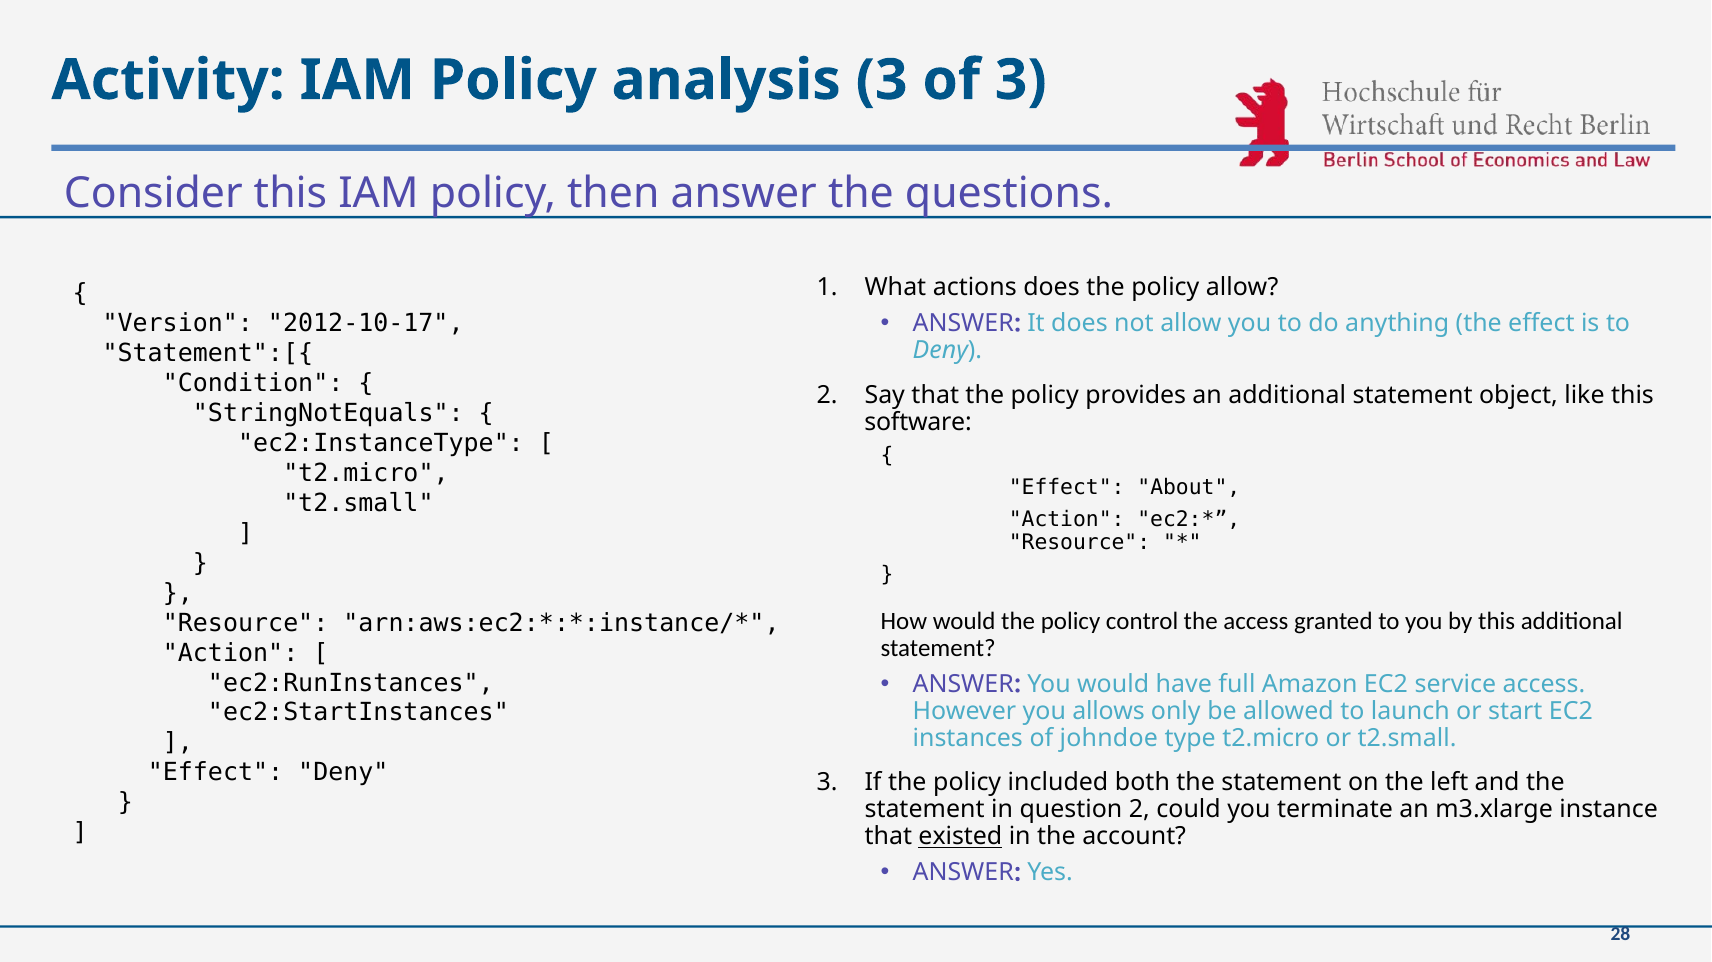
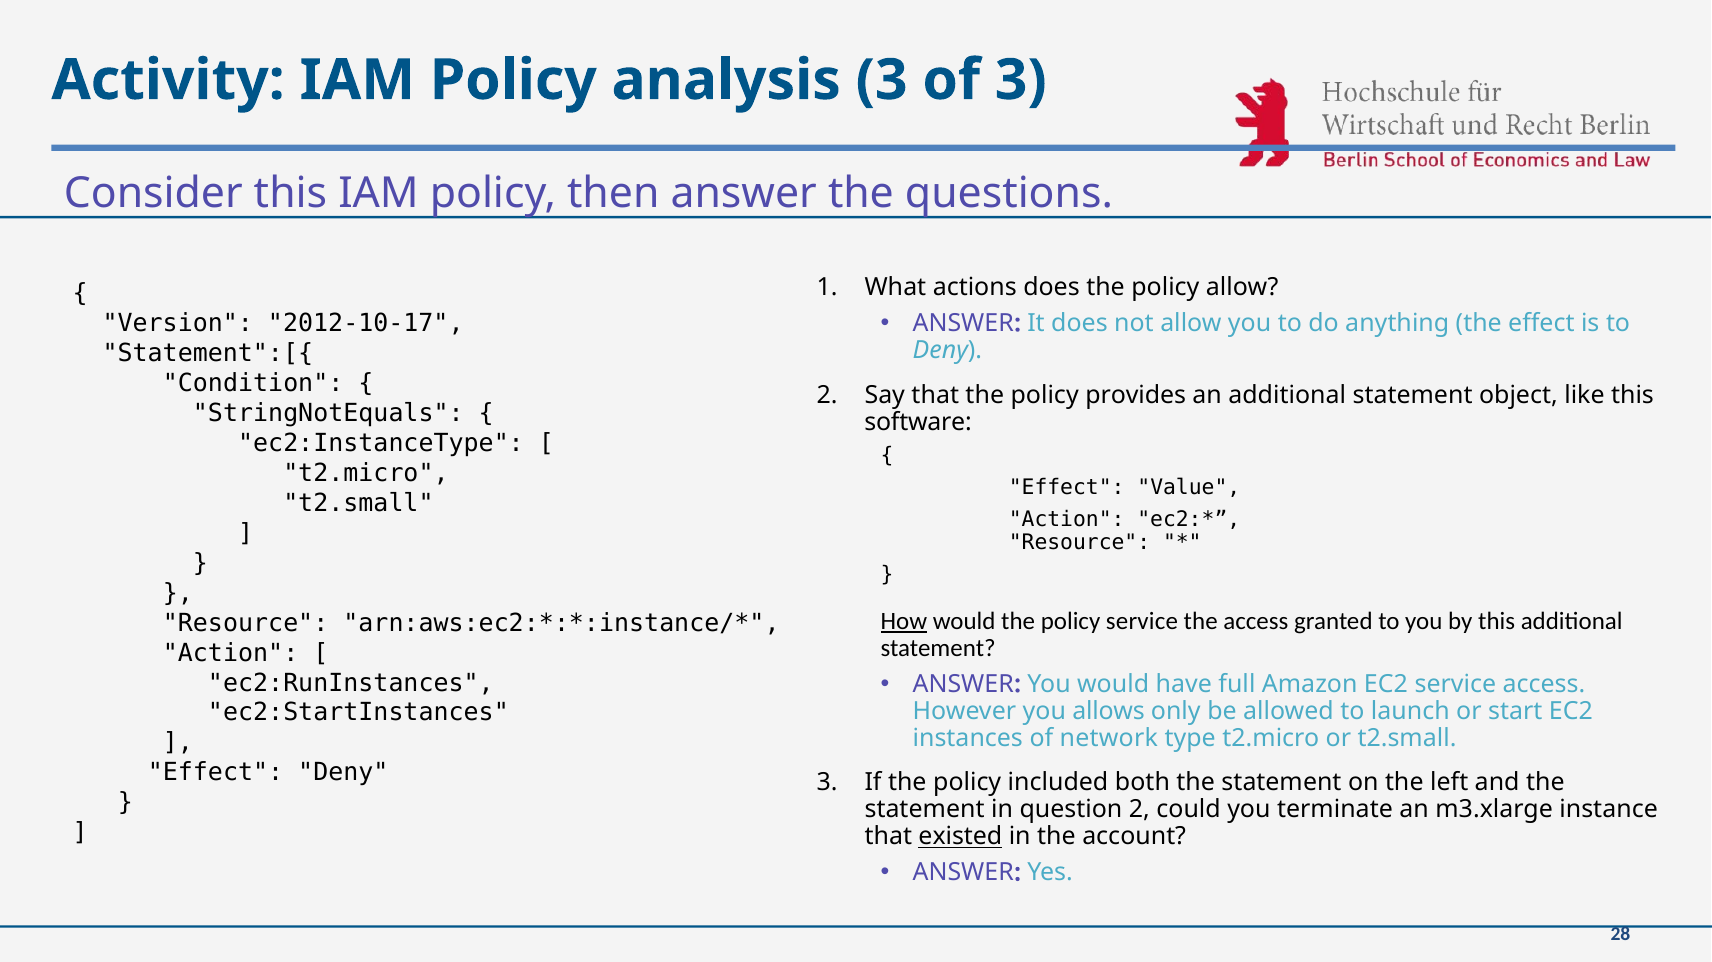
About: About -> Value (1189, 488)
How underline: none -> present (904, 621)
policy control: control -> service (1142, 621)
johndoe: johndoe -> network (1109, 738)
